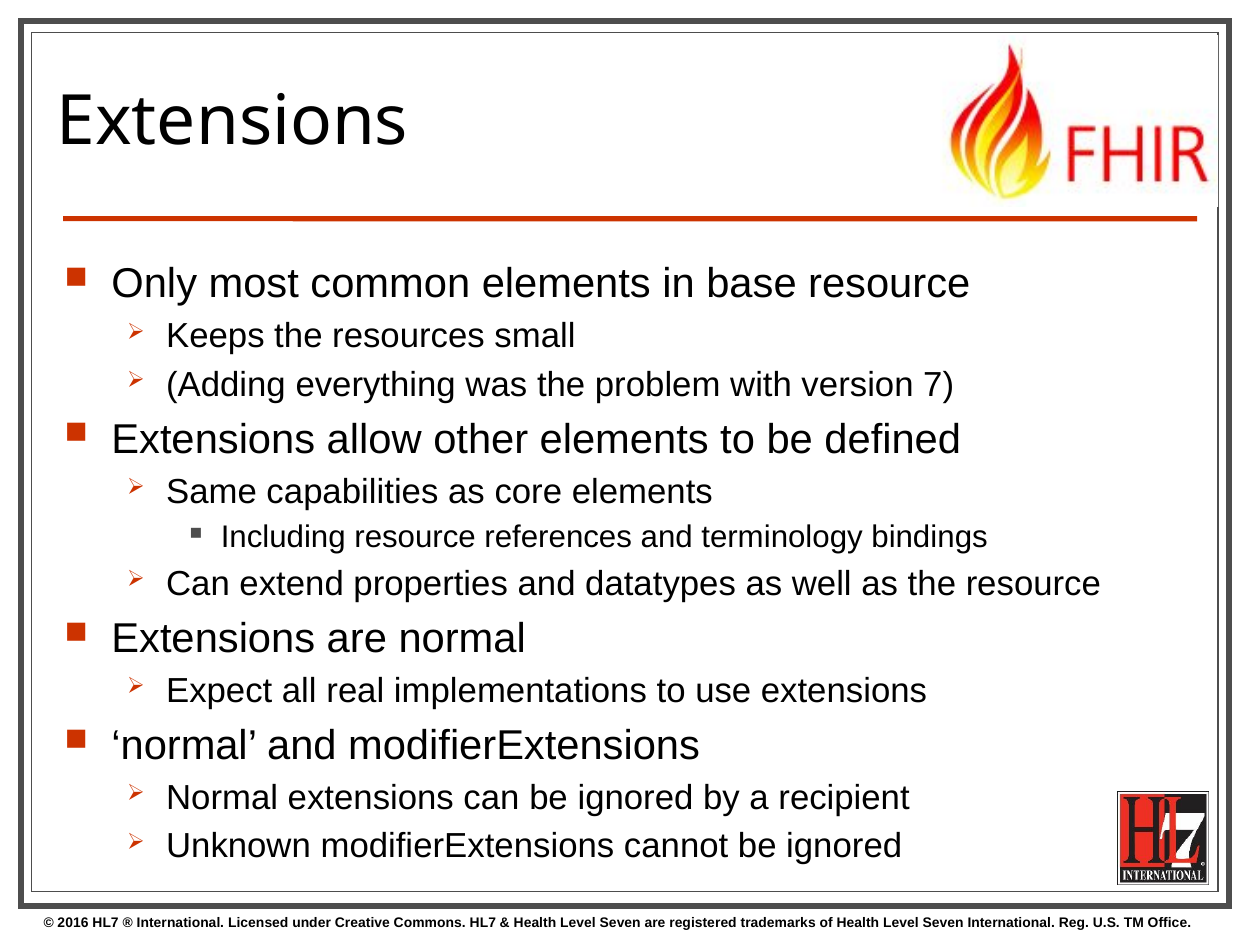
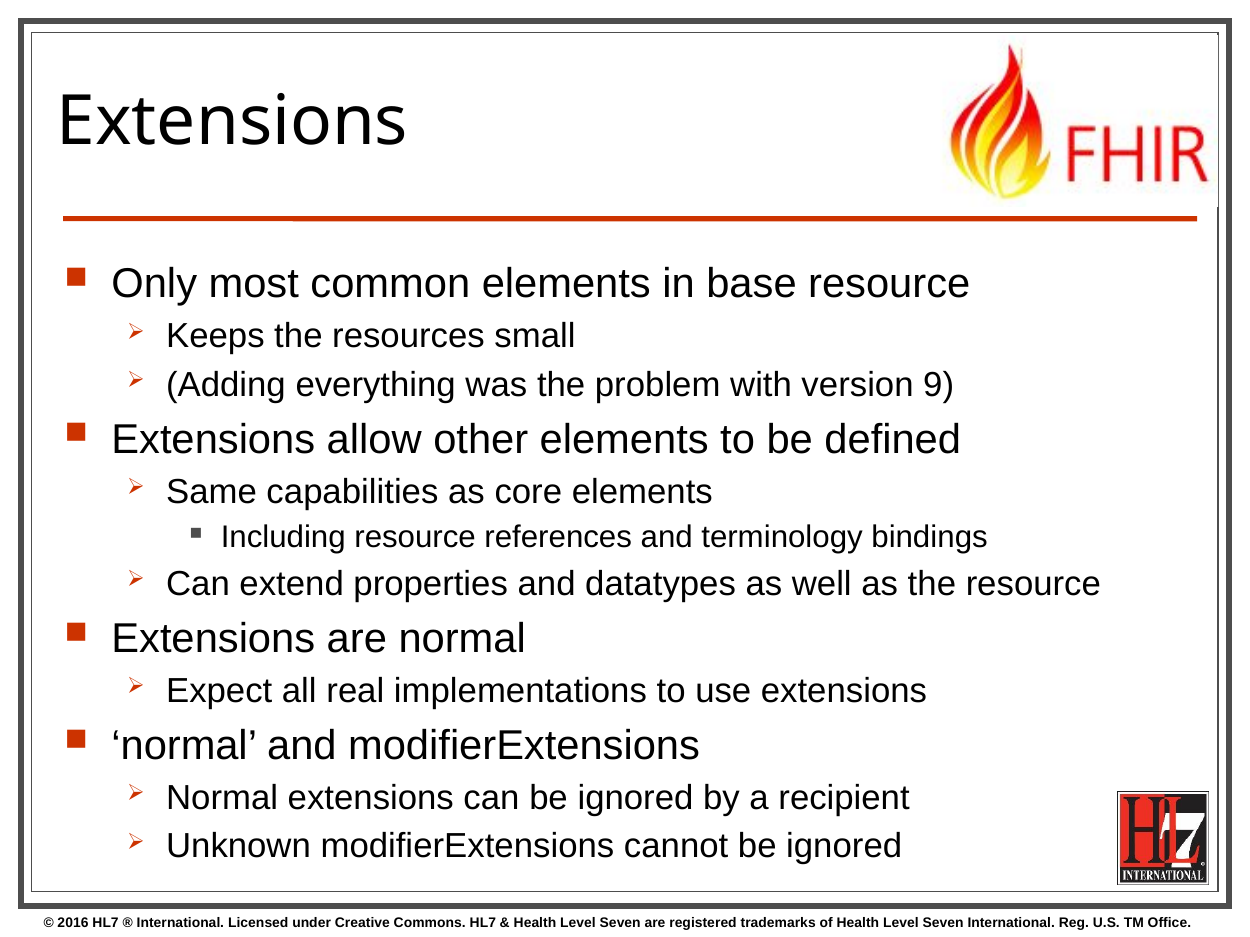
7: 7 -> 9 (939, 385)
